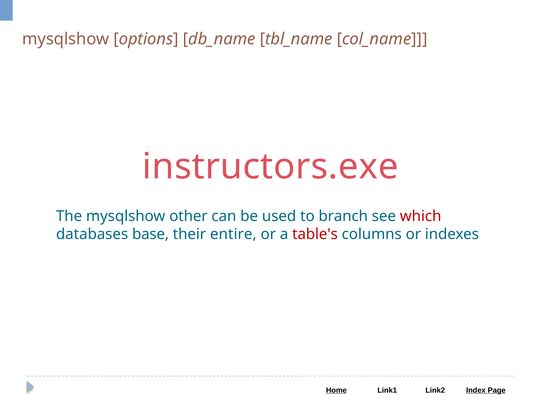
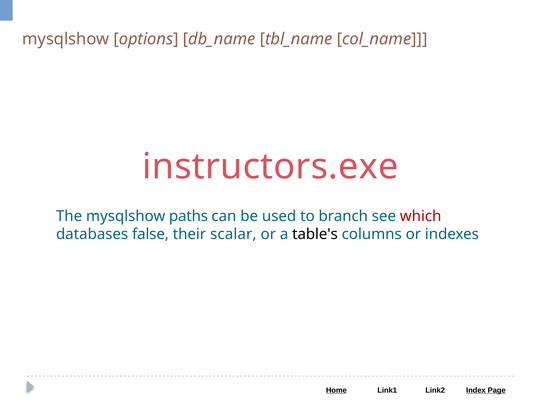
other: other -> paths (188, 216)
base: base -> false (150, 234)
entire: entire -> scalar (233, 234)
table's colour: red -> black (315, 234)
